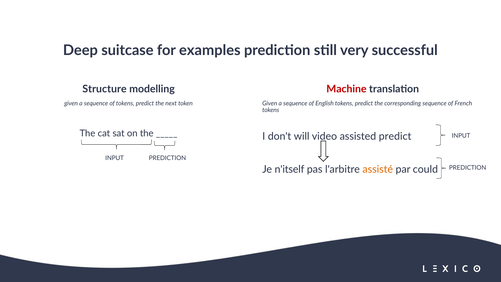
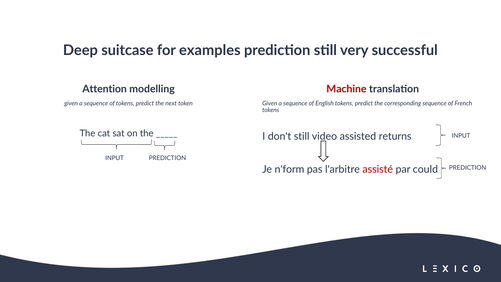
Structure: Structure -> Attention (105, 89)
don't will: will -> still (302, 136)
assisted predict: predict -> returns (395, 136)
n'itself: n'itself -> n'form (289, 169)
assisté colour: orange -> red (378, 169)
